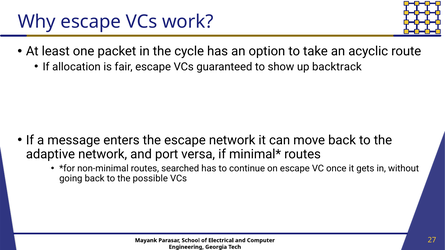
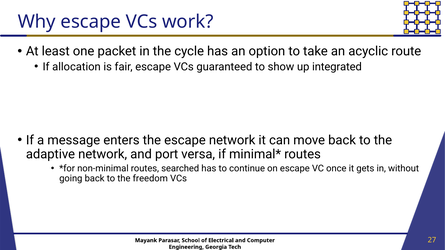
backtrack: backtrack -> integrated (337, 67)
possible: possible -> freedom (150, 179)
